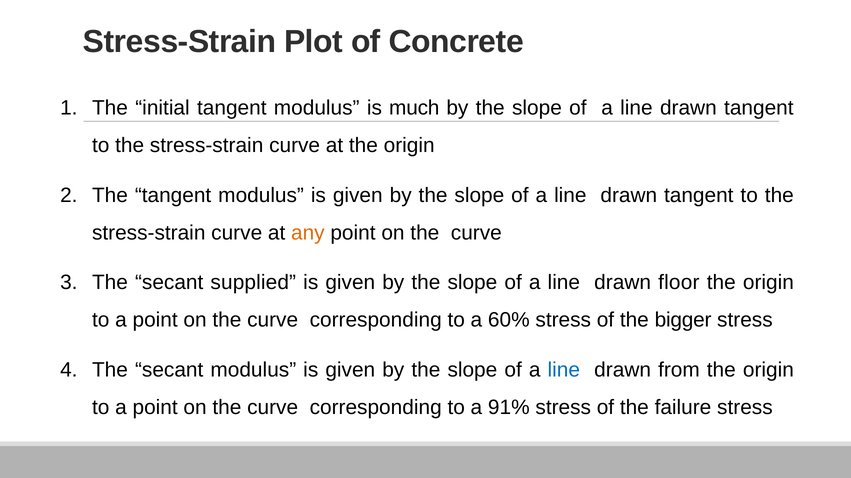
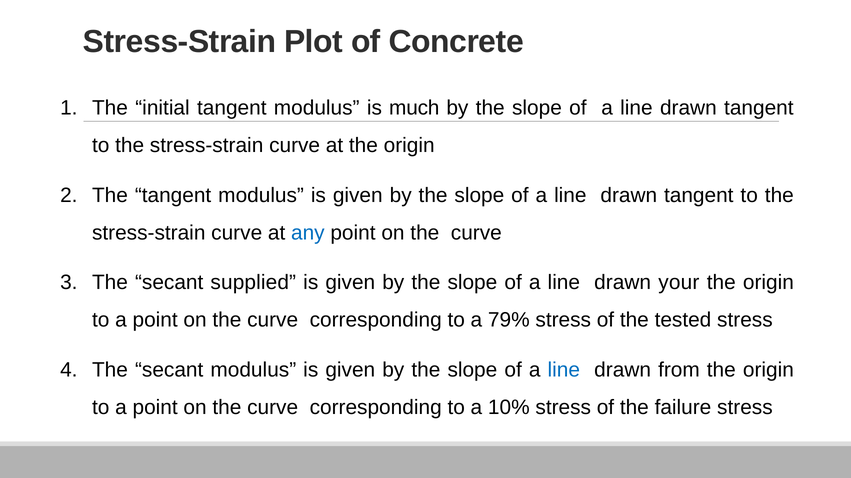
any colour: orange -> blue (308, 233)
floor: floor -> your (679, 283)
60%: 60% -> 79% (509, 320)
bigger: bigger -> tested (683, 320)
91%: 91% -> 10% (509, 408)
